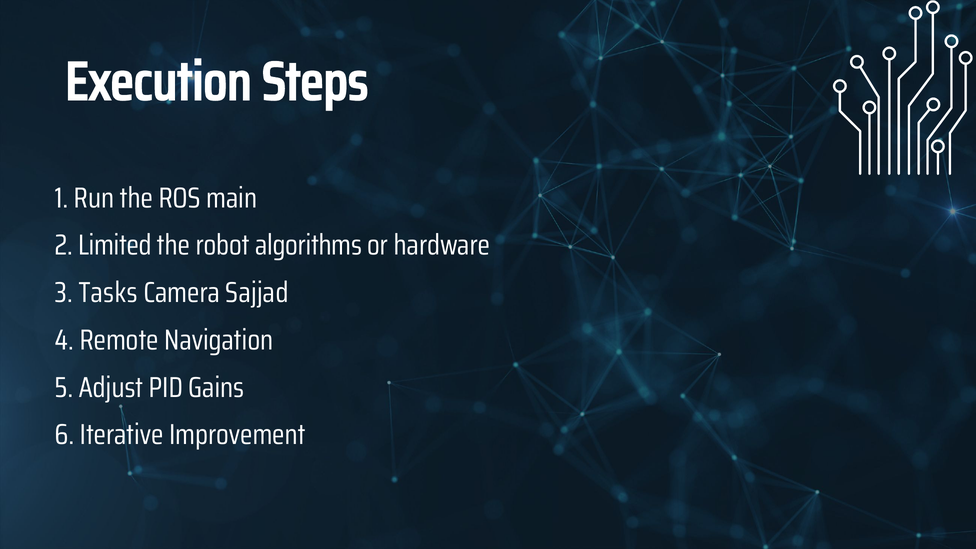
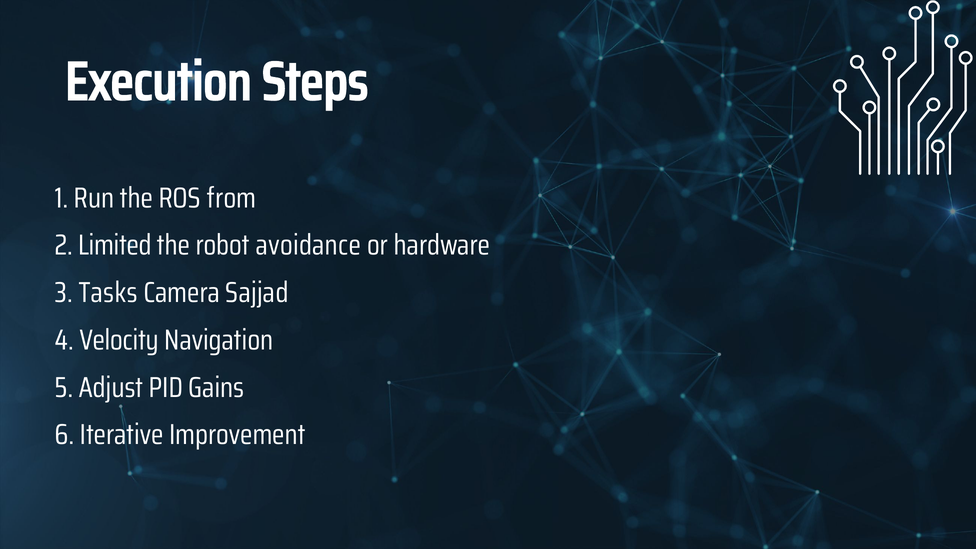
main: main -> from (231, 198)
algorithms: algorithms -> avoidance (308, 245)
Remote: Remote -> Velocity (119, 340)
